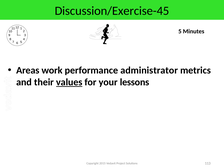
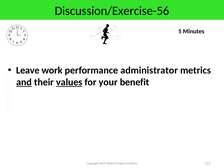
Discussion/Exercise-45: Discussion/Exercise-45 -> Discussion/Exercise-56 (112, 11)
Areas: Areas -> Leave (28, 70)
and underline: none -> present (24, 82)
lessons: lessons -> benefit (135, 82)
